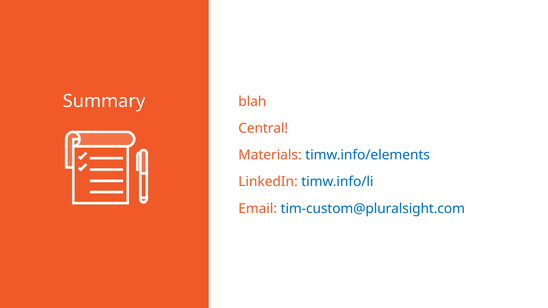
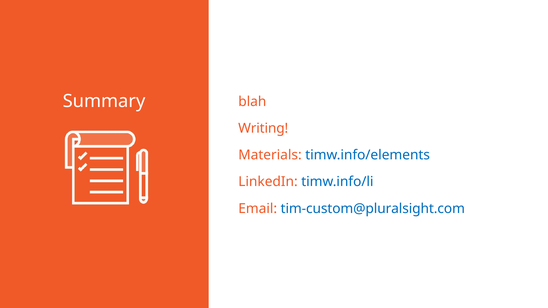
Central: Central -> Writing (263, 128)
